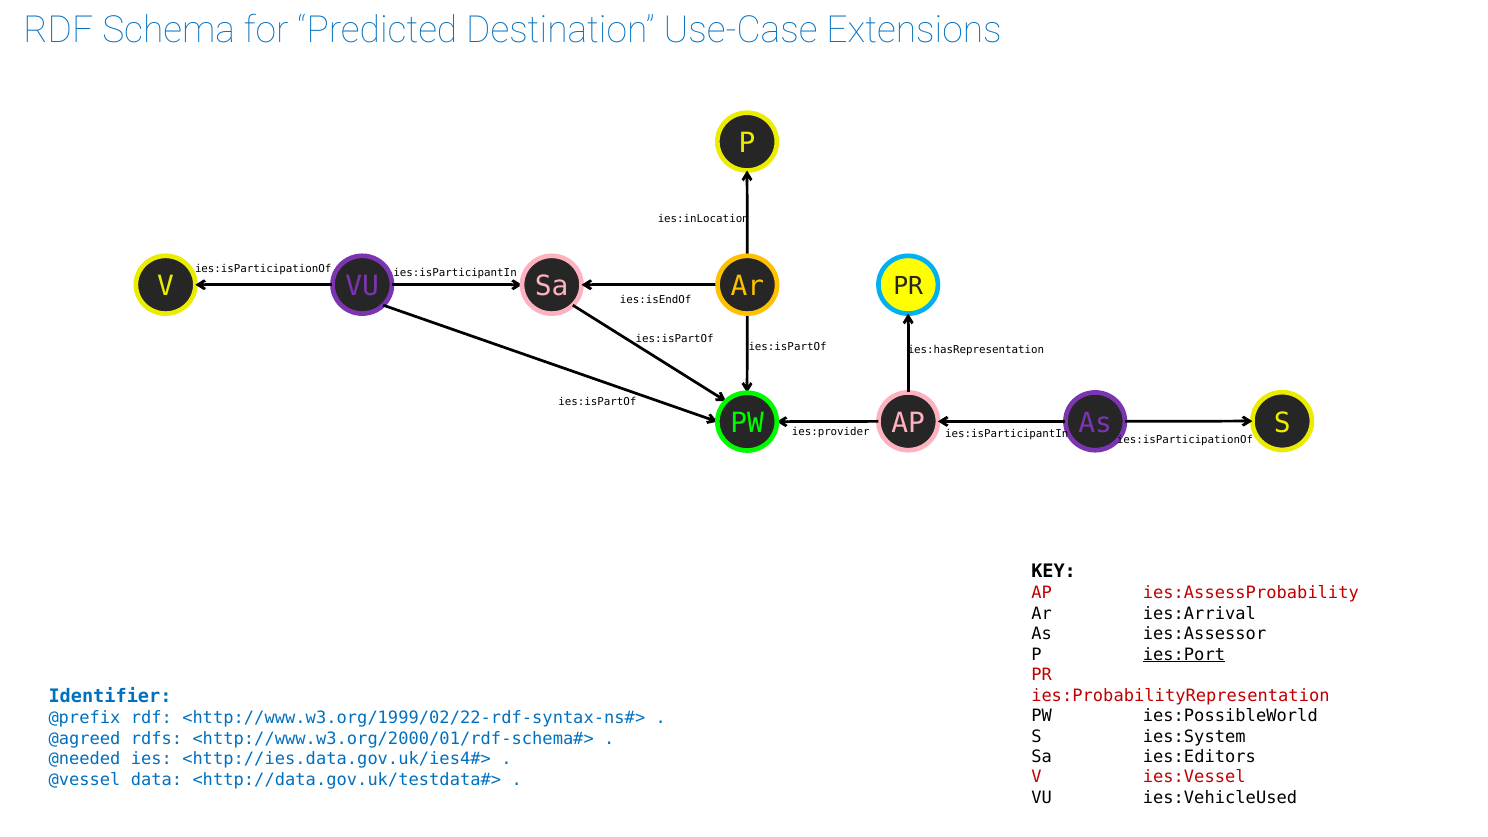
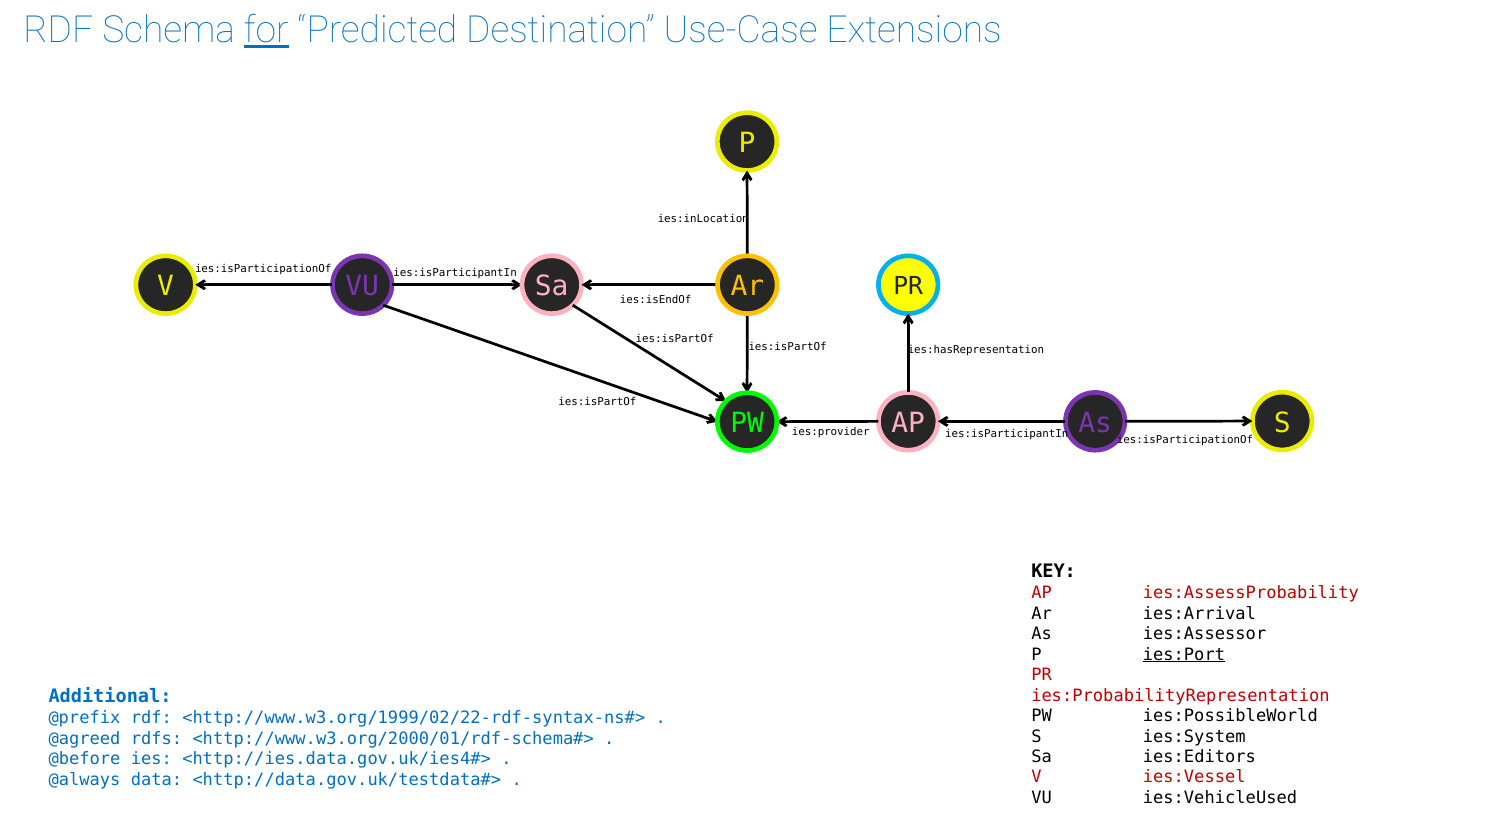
for underline: none -> present (266, 30)
Identifier: Identifier -> Additional (110, 697)
@needed: @needed -> @before (84, 759)
@vessel: @vessel -> @always (84, 780)
